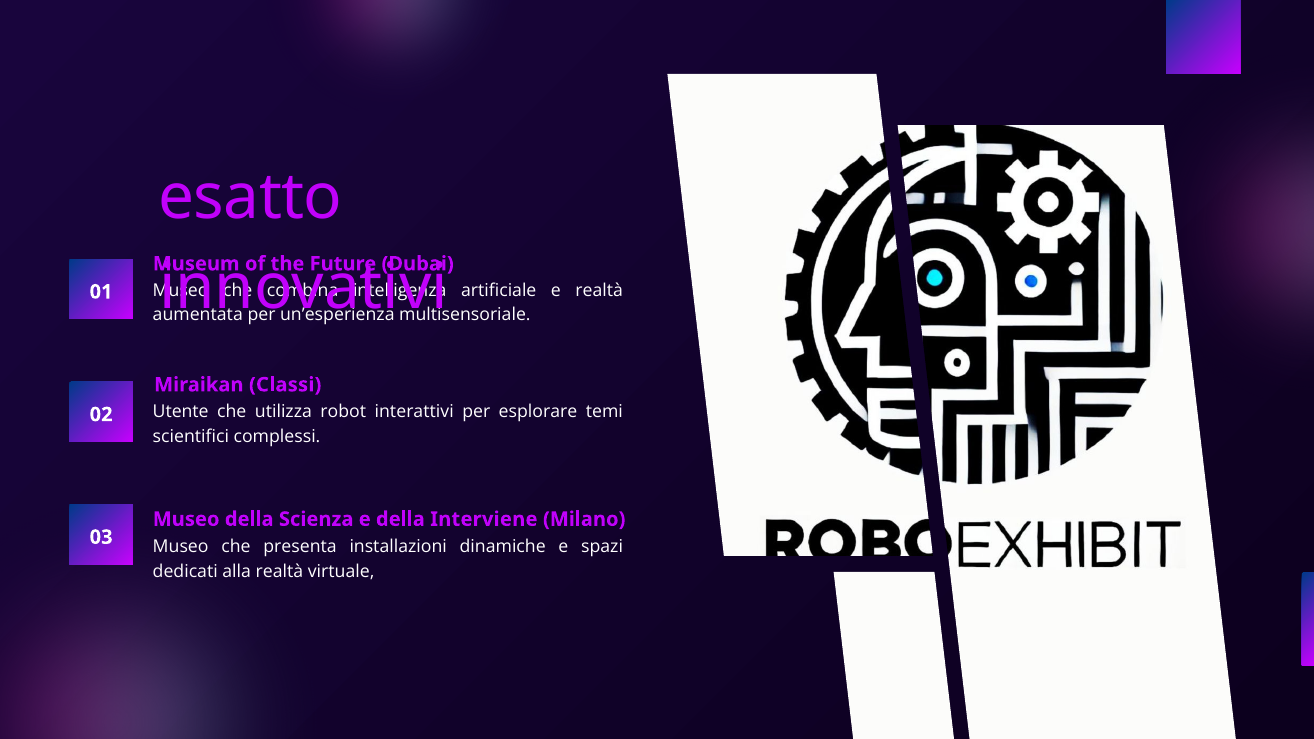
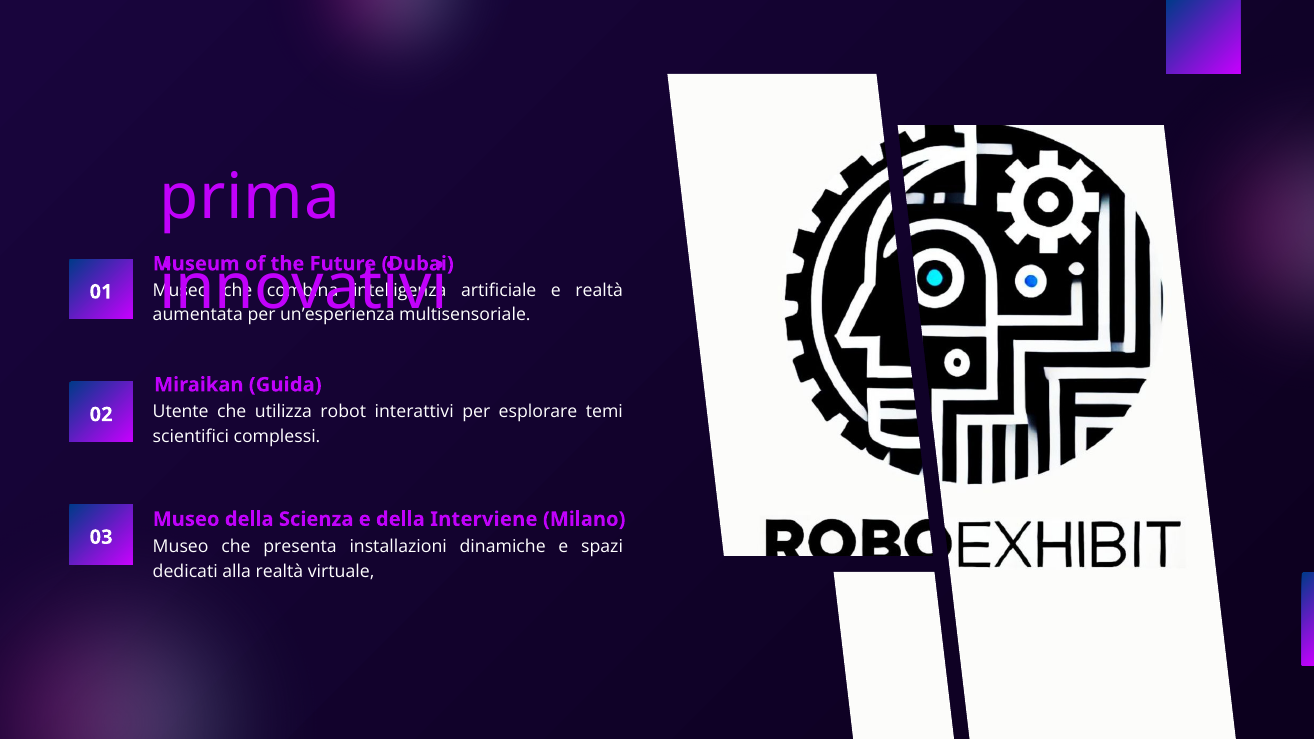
esatto: esatto -> prima (250, 198)
Classi: Classi -> Guida (285, 385)
